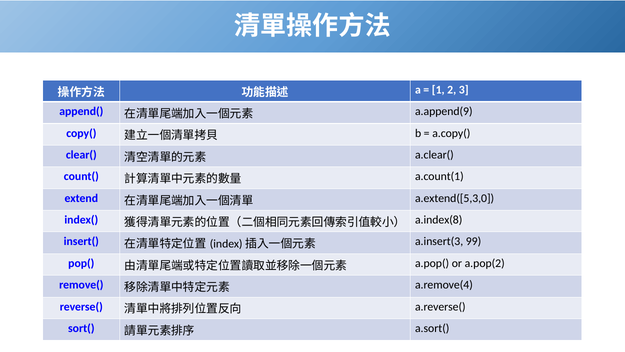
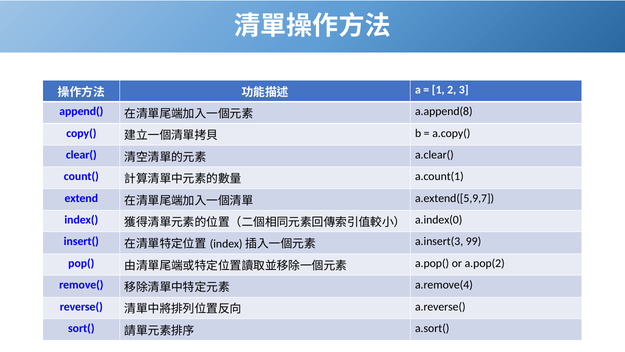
a.append(9: a.append(9 -> a.append(8 (444, 111)
a.extend([5,3,0: a.extend([5,3,0 -> a.extend([5,9,7 (455, 198)
a.index(8: a.index(8 -> a.index(0 (439, 220)
